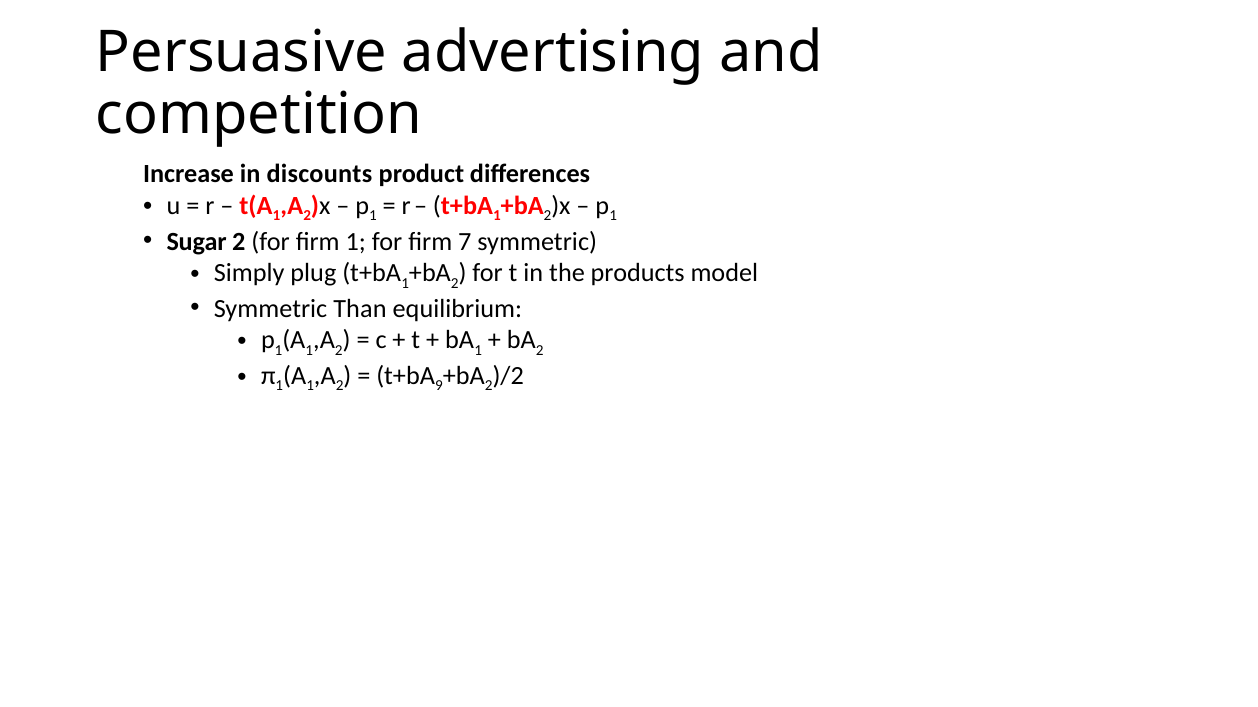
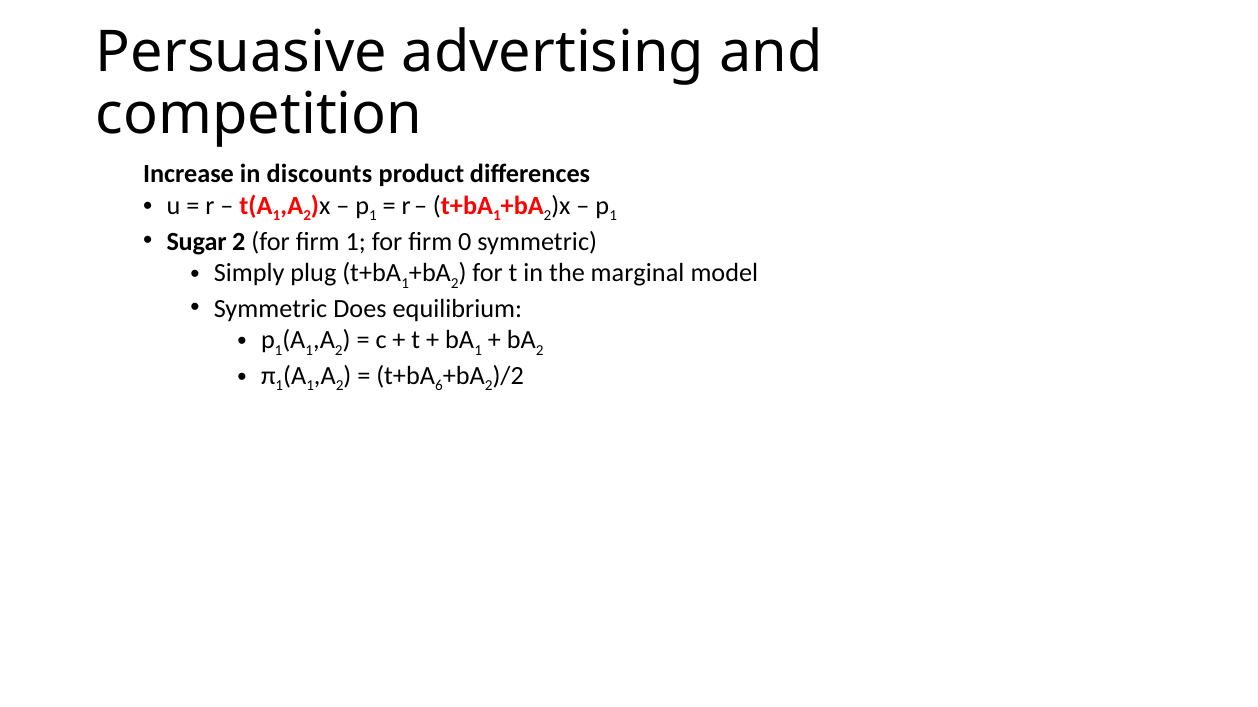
7: 7 -> 0 (465, 242)
products: products -> marginal (638, 273)
Than: Than -> Does (360, 309)
9: 9 -> 6 (439, 386)
